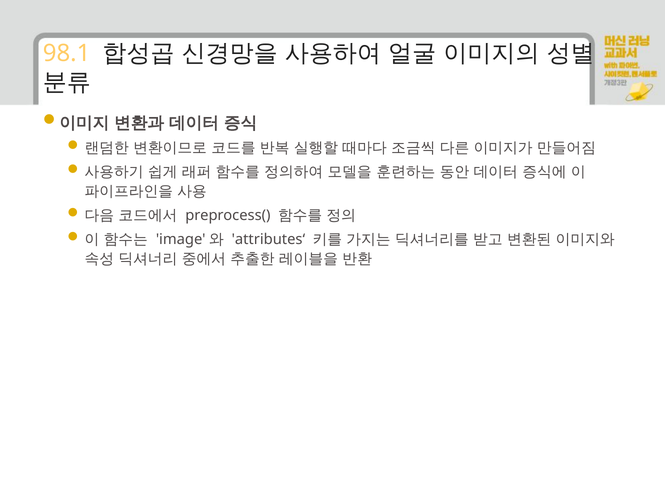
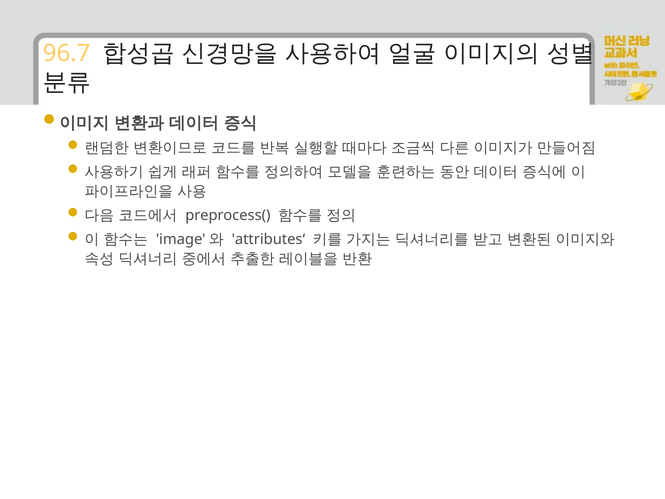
98.1: 98.1 -> 96.7 (67, 53)
